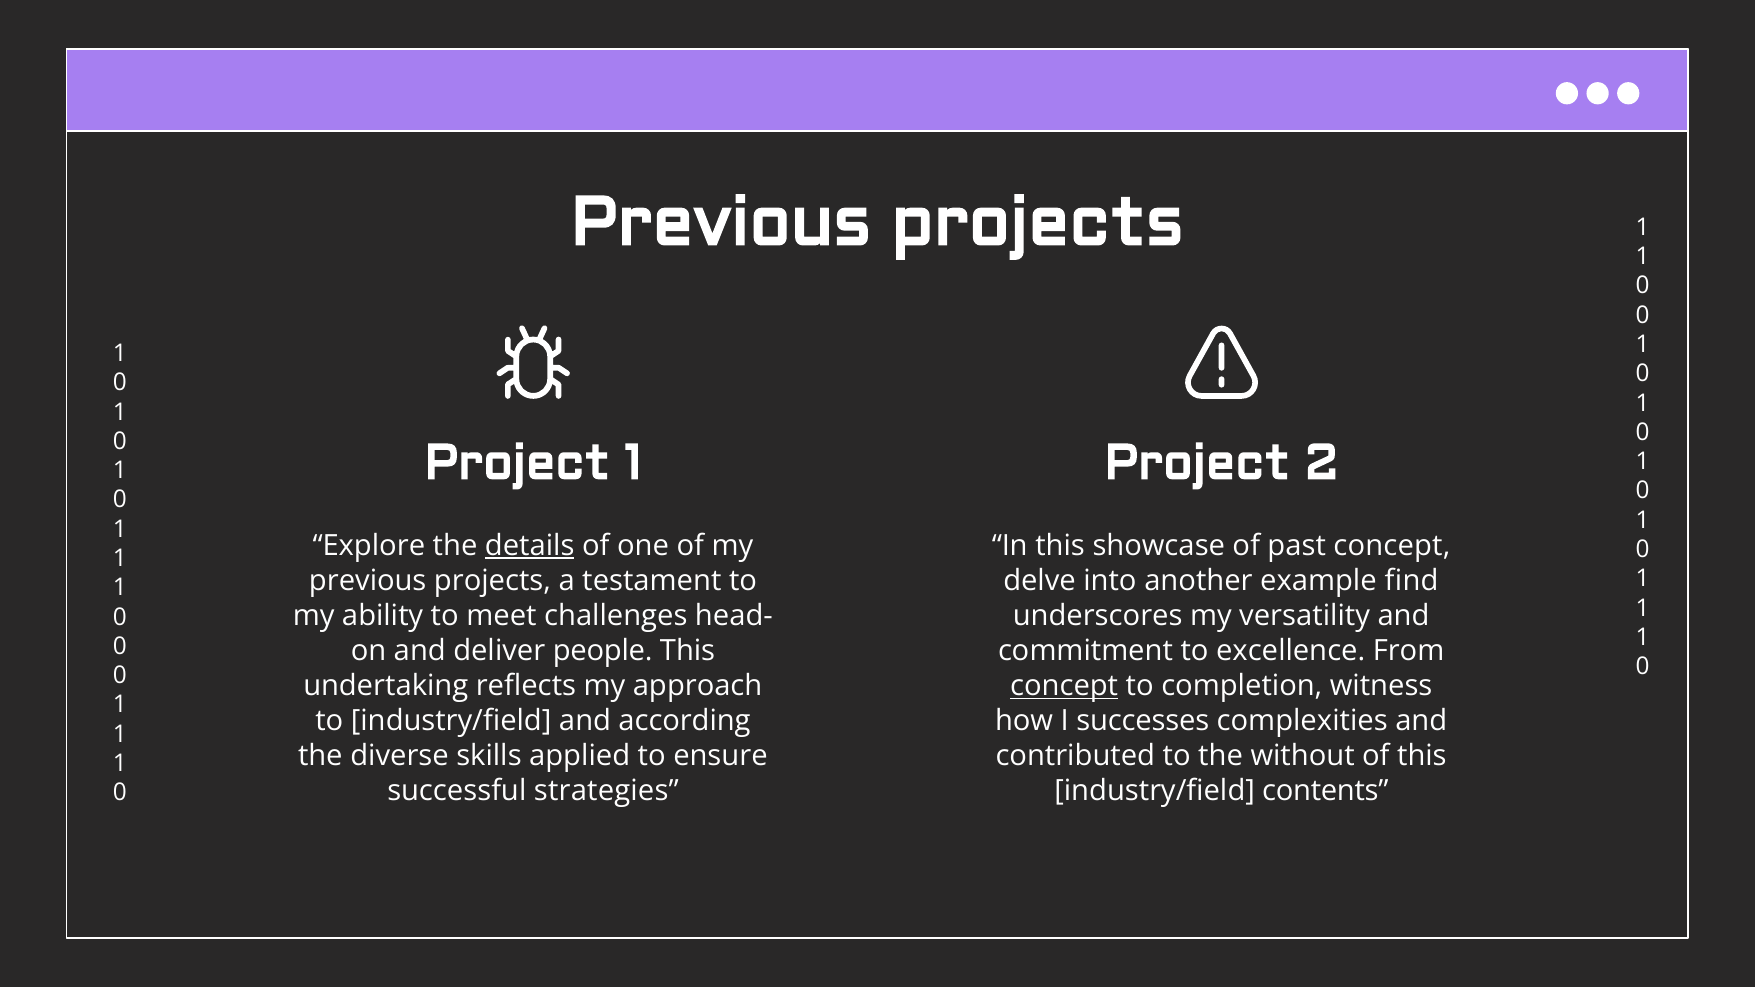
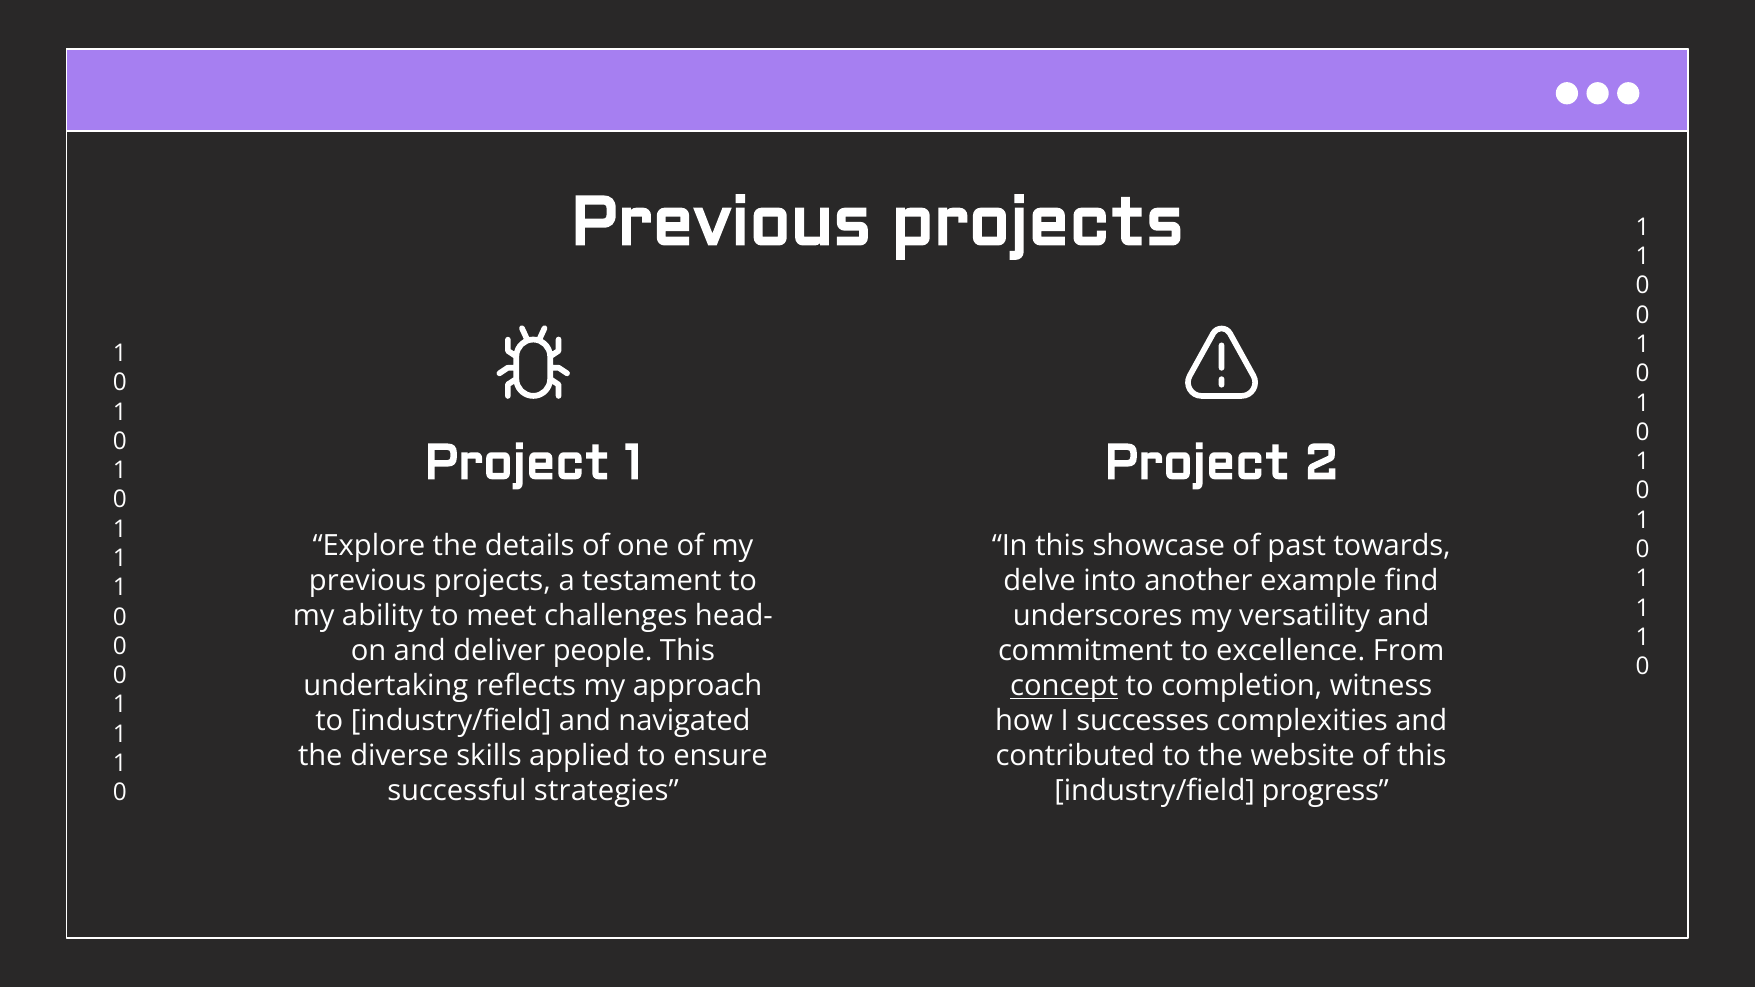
details underline: present -> none (530, 546)
past concept: concept -> towards (1392, 546)
according: according -> navigated (684, 721)
without: without -> website (1303, 756)
contents: contents -> progress (1325, 792)
